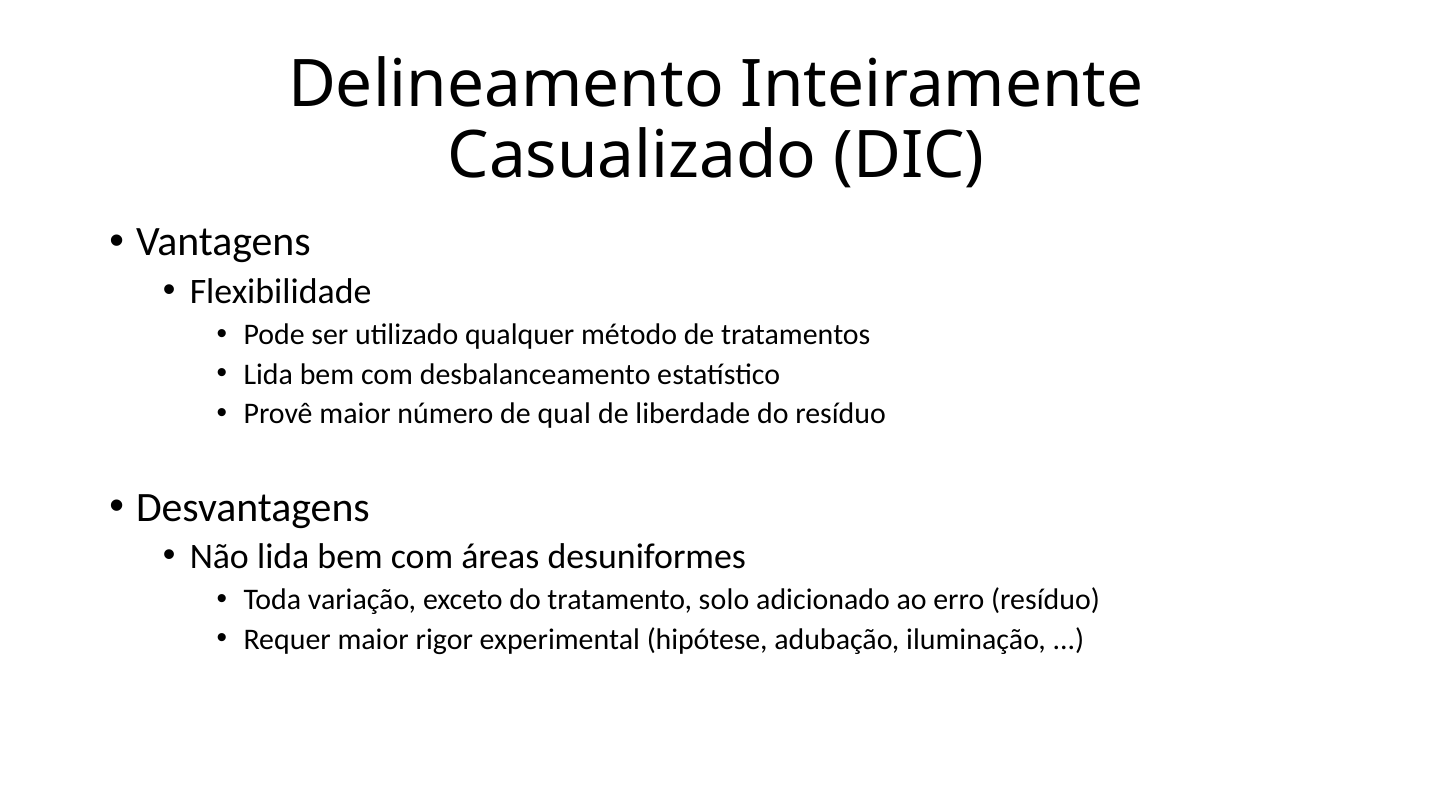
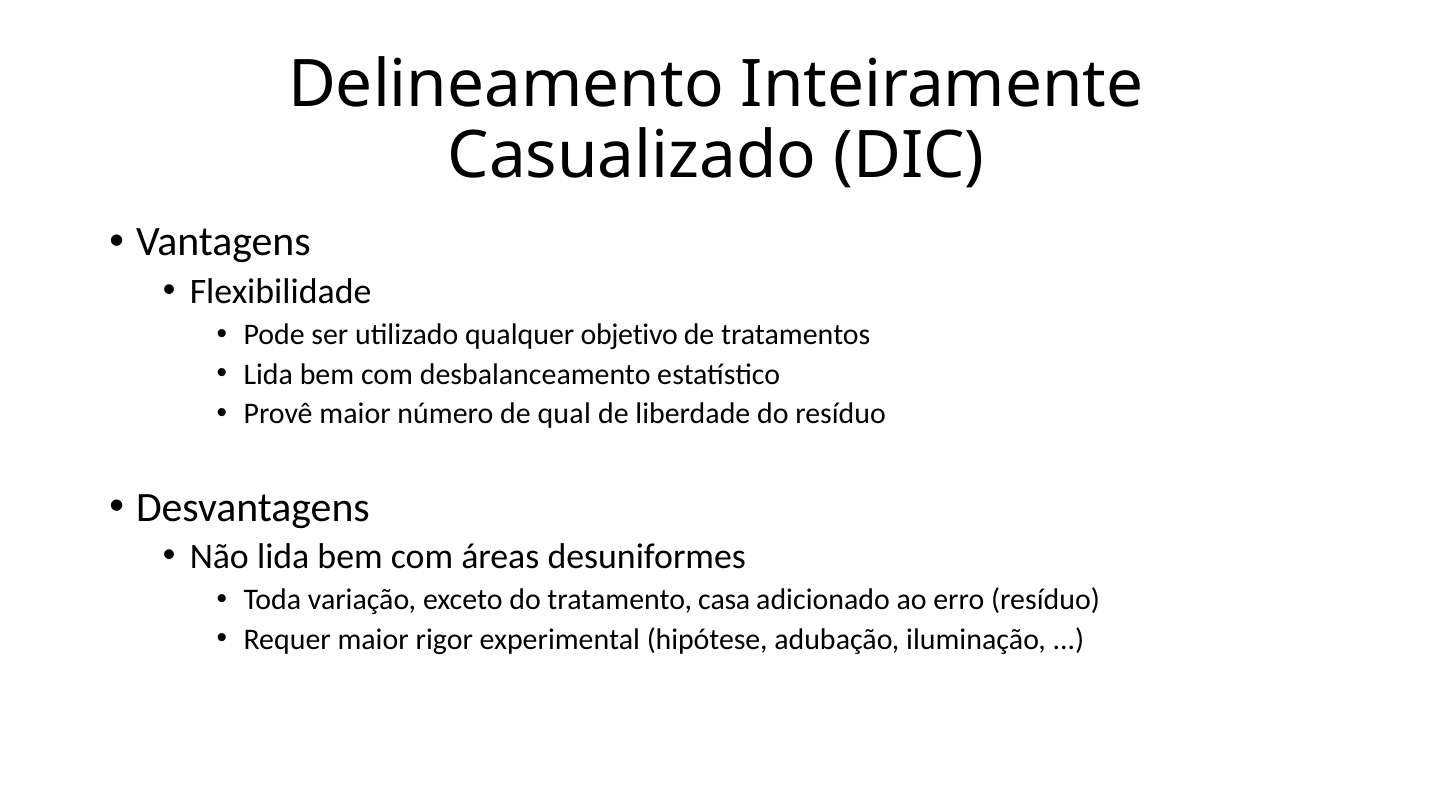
método: método -> objetivo (629, 335)
solo: solo -> casa (724, 600)
